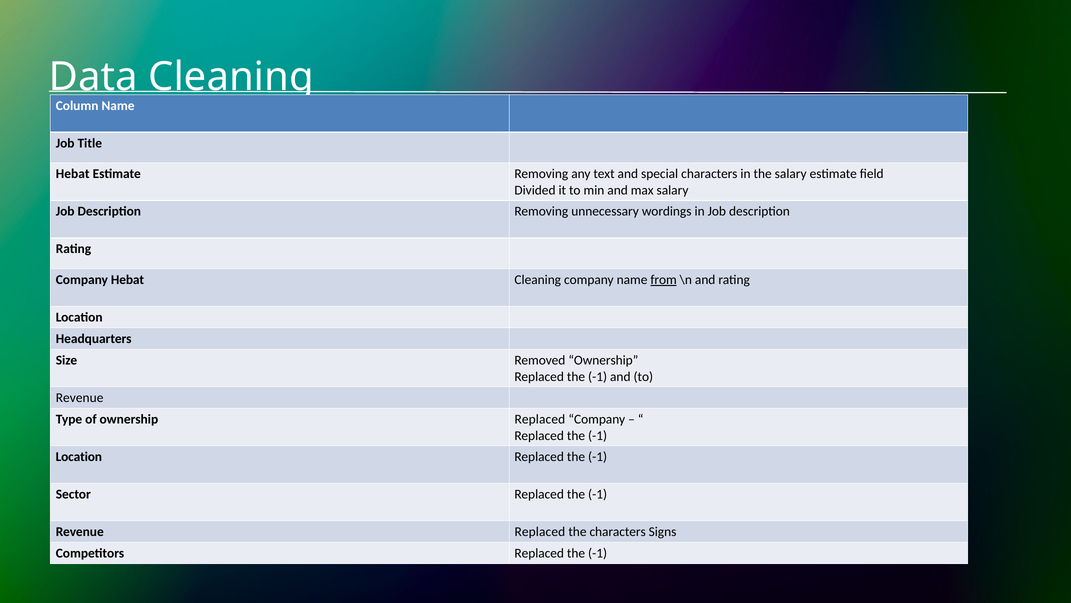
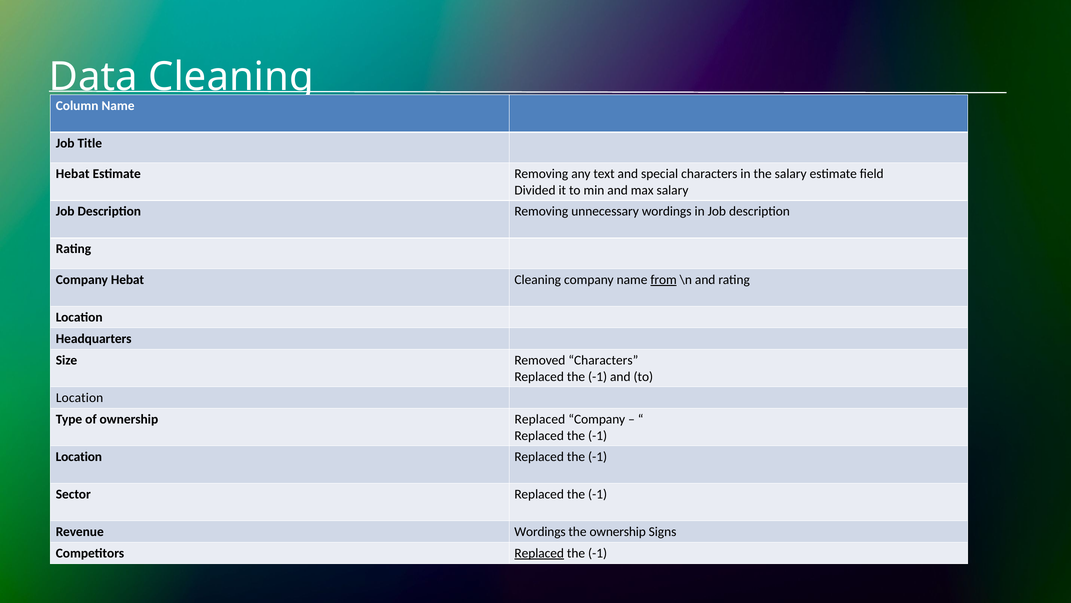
Removed Ownership: Ownership -> Characters (603, 360)
Revenue: Revenue -> Location (80, 397)
Revenue Replaced: Replaced -> Wordings (540, 531)
the characters: characters -> ownership (618, 531)
Replaced underline: none -> present (539, 553)
